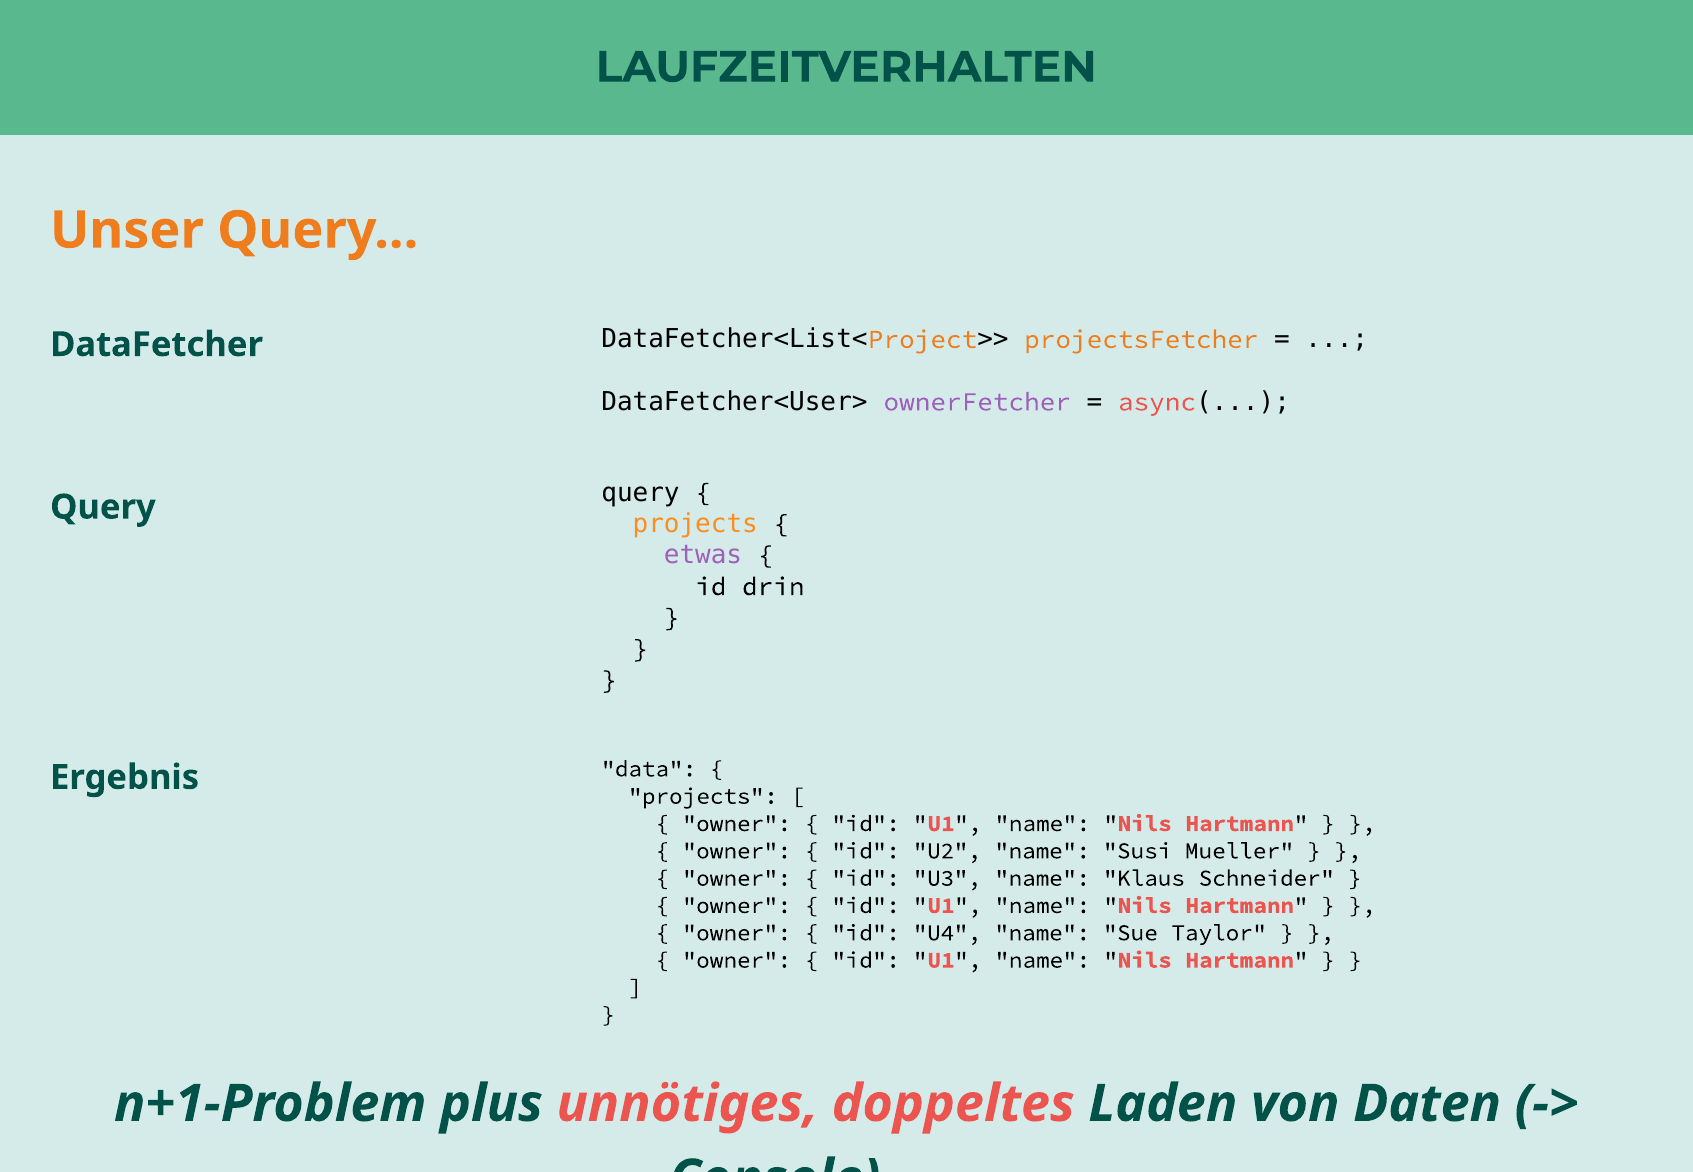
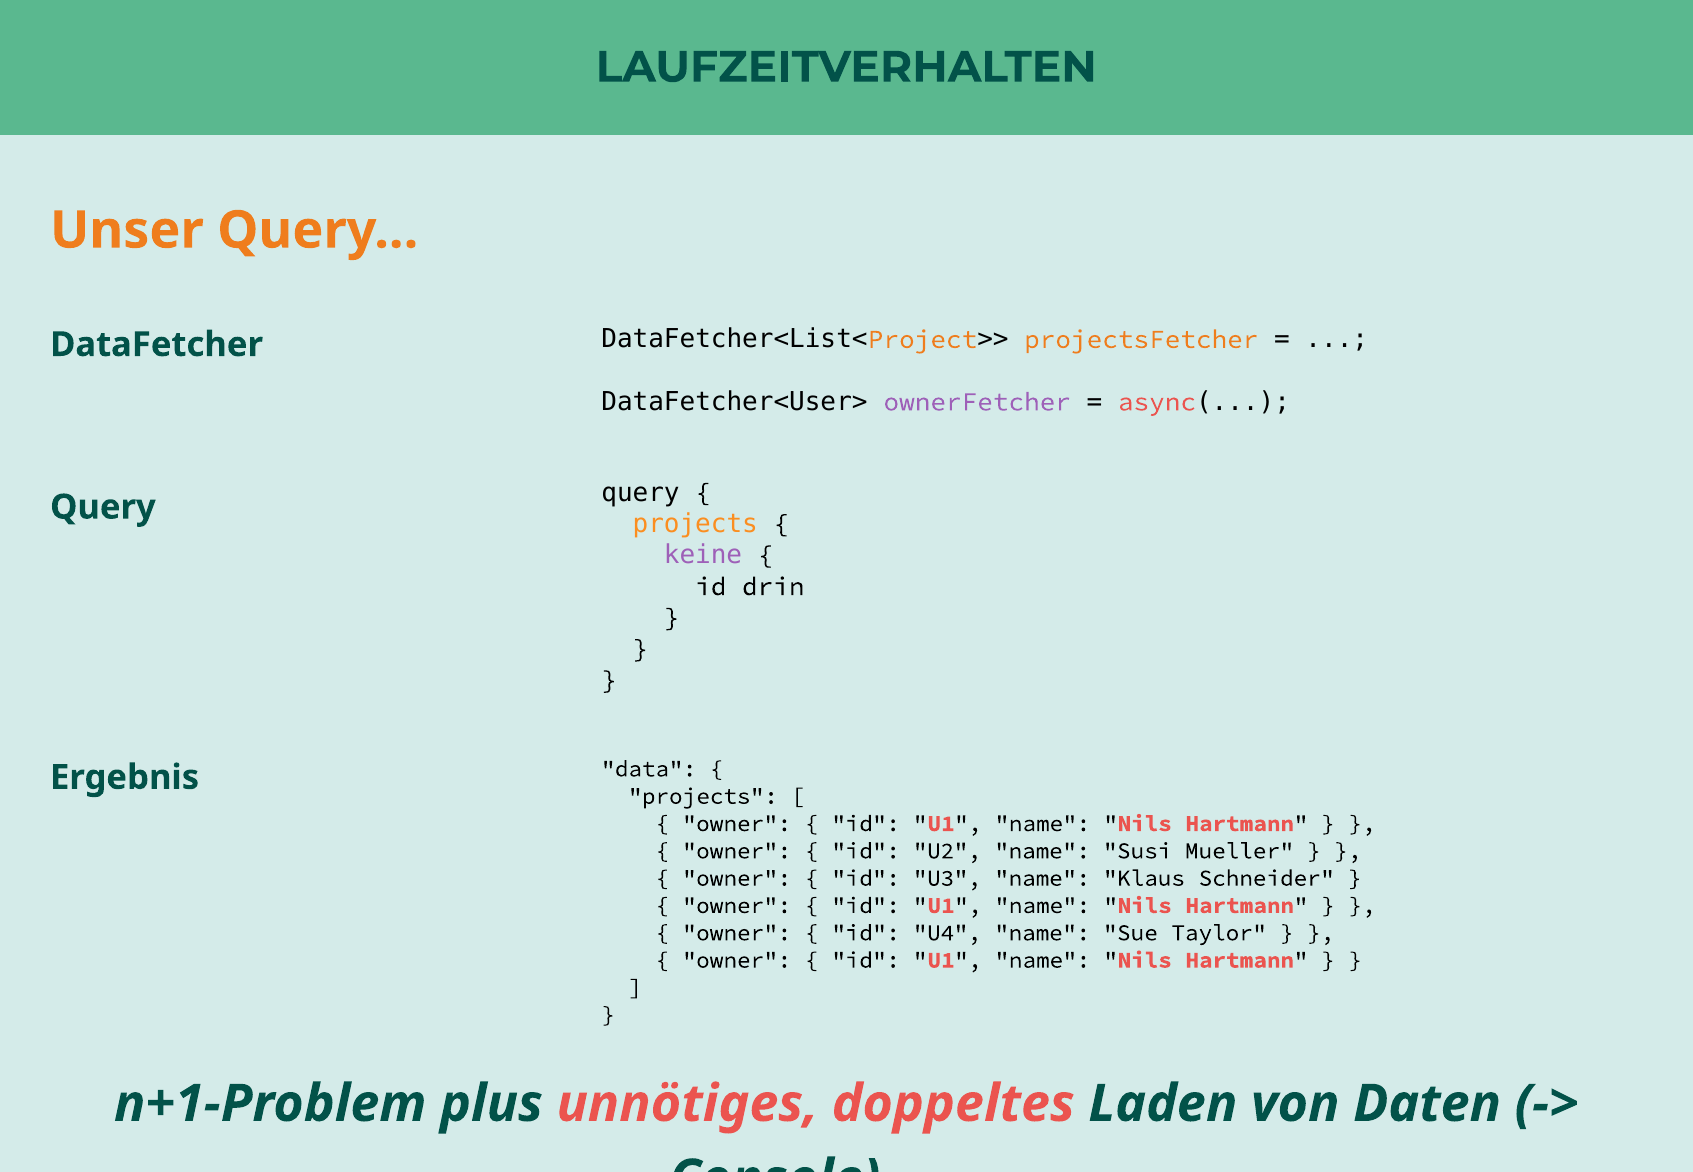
etwas: etwas -> keine (703, 555)
